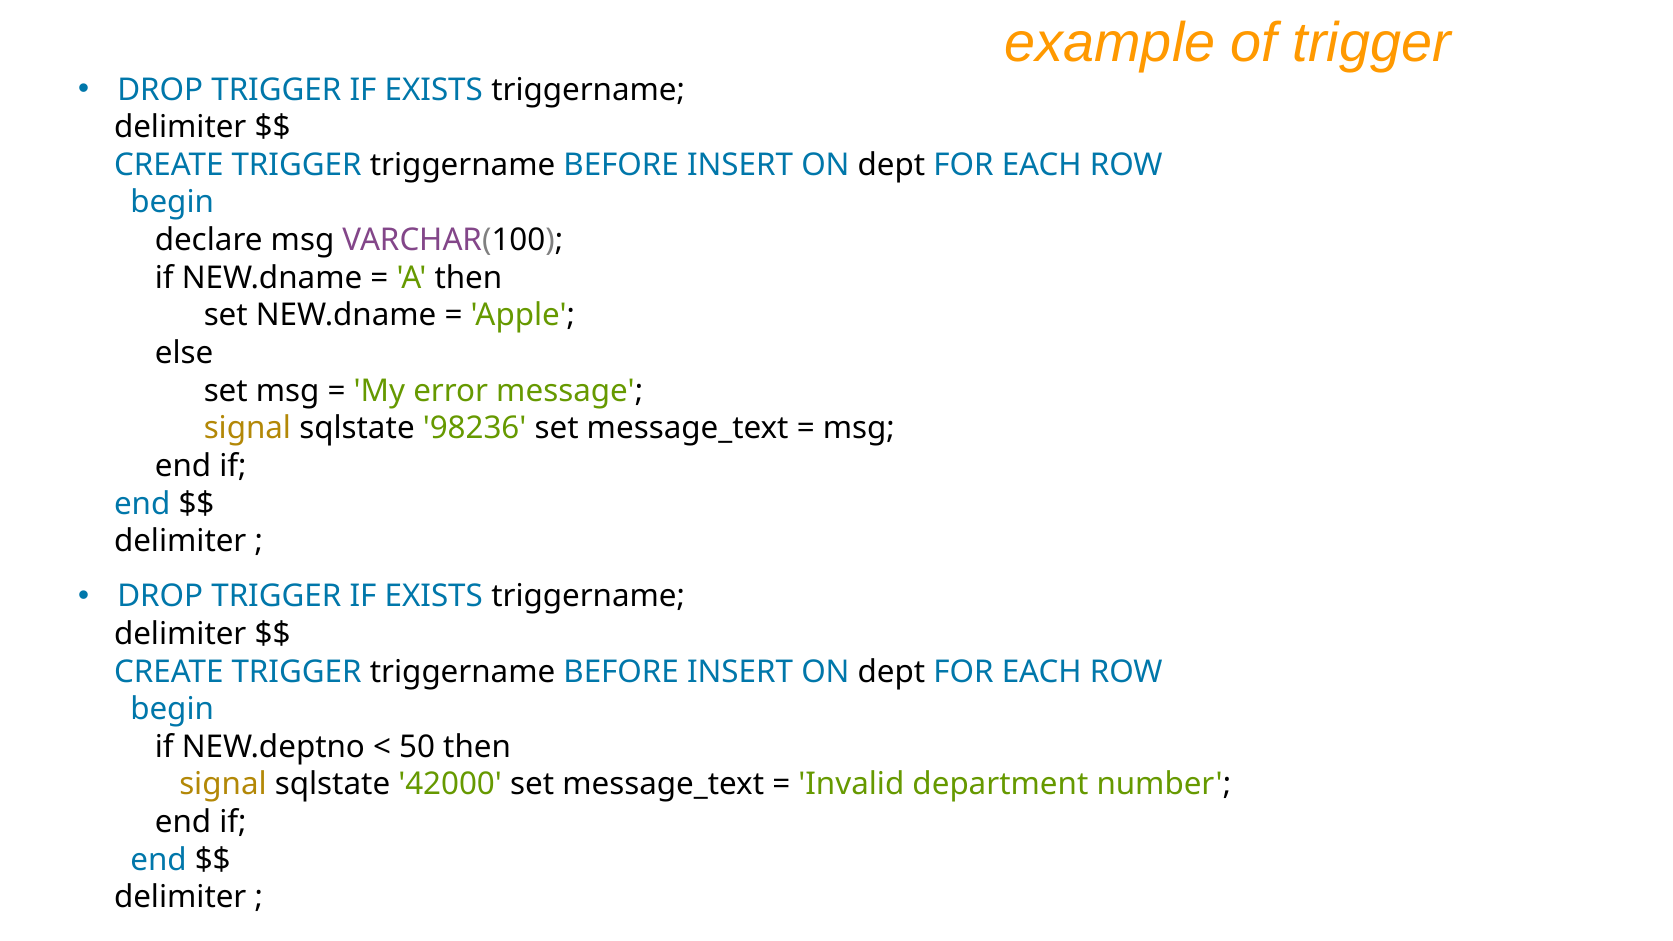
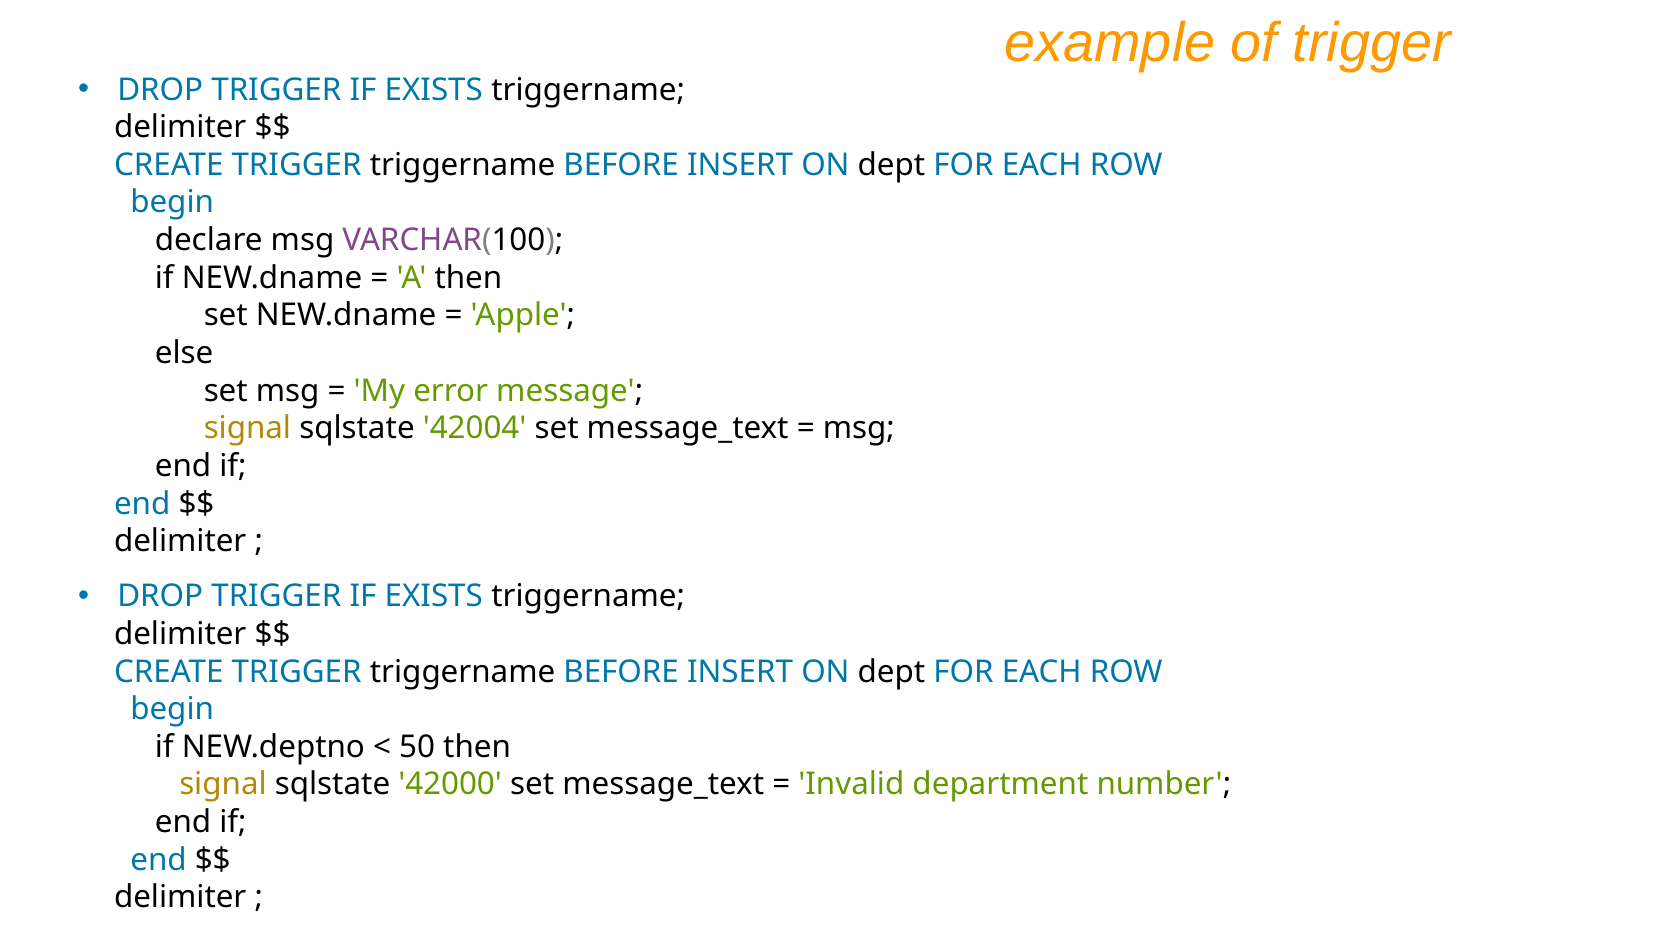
98236: 98236 -> 42004 (475, 428)
